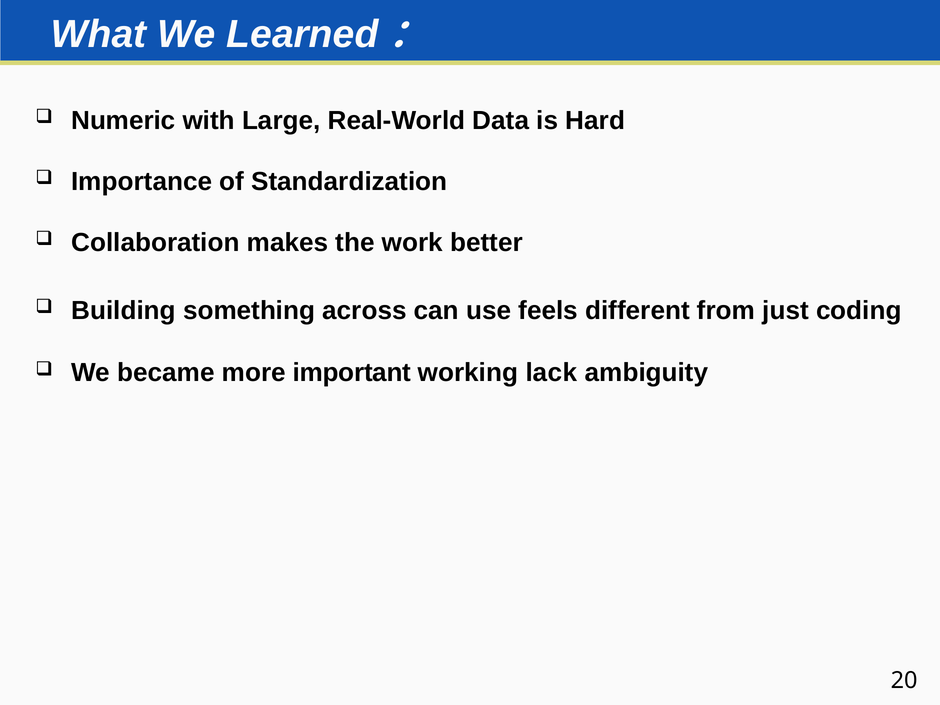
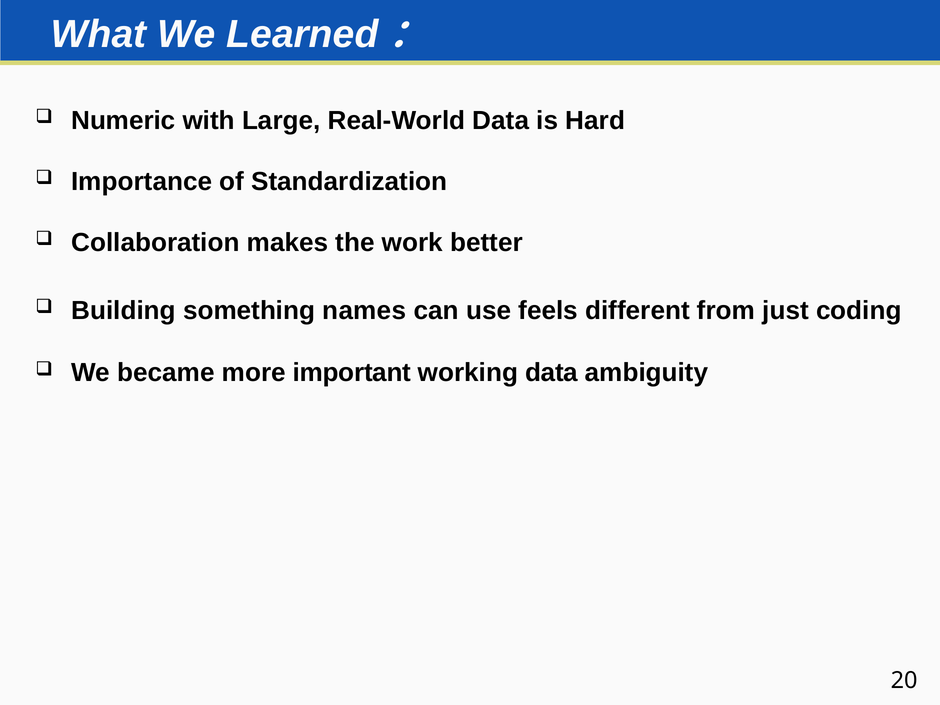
across: across -> names (364, 310)
working lack: lack -> data (552, 373)
